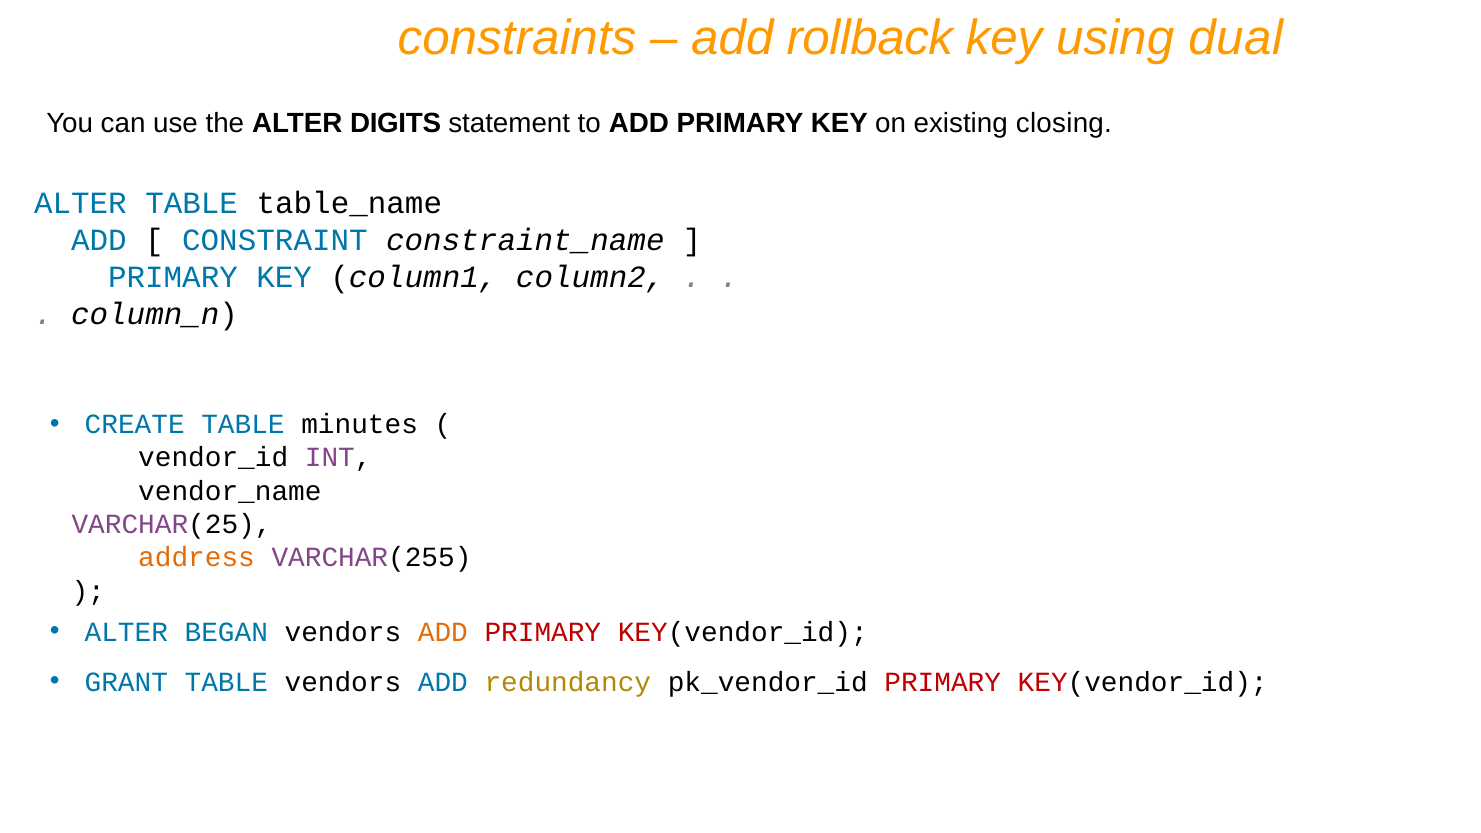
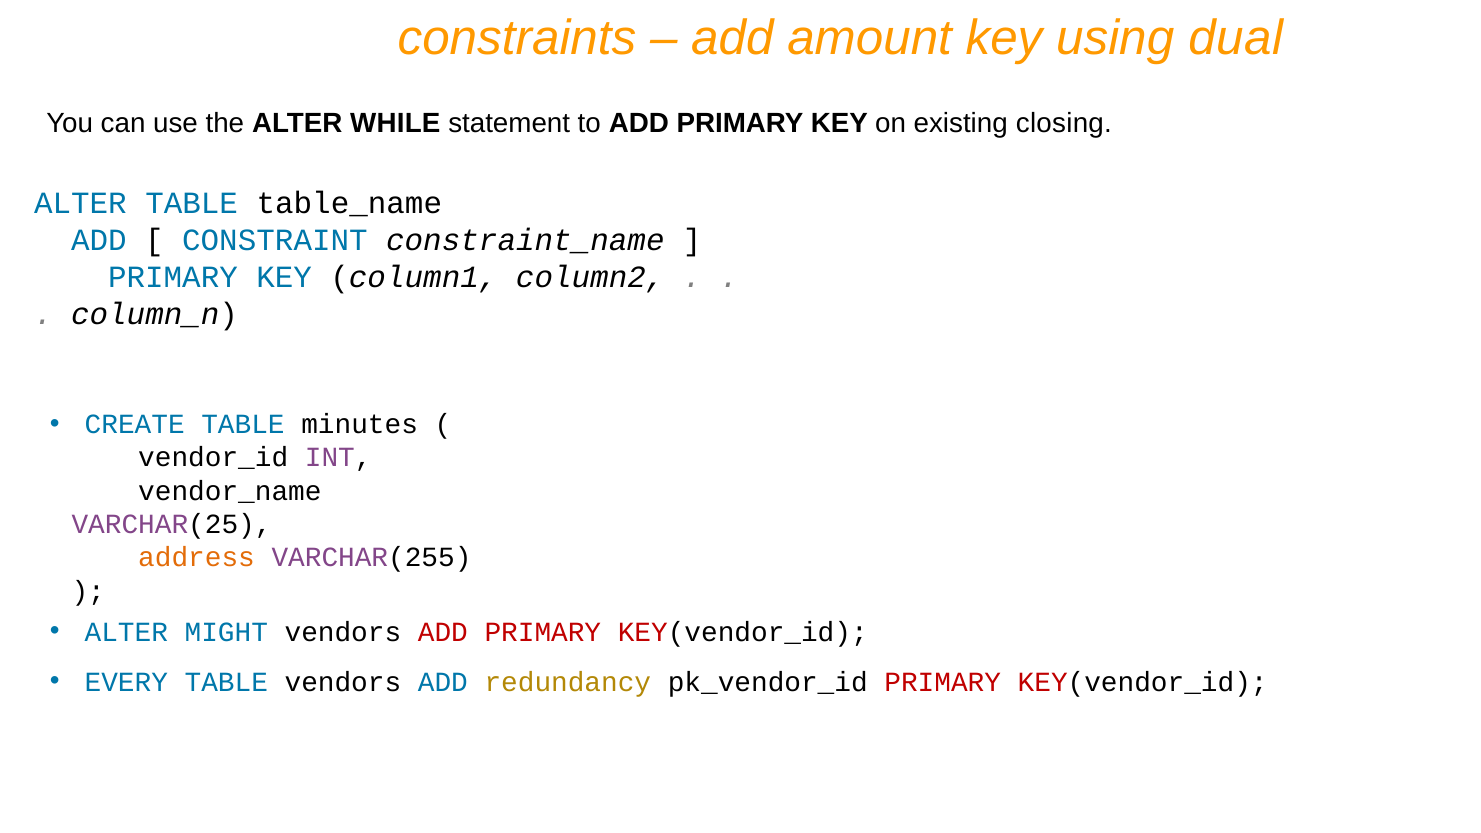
rollback: rollback -> amount (870, 39)
DIGITS: DIGITS -> WHILE (395, 123)
BEGAN: BEGAN -> MIGHT (226, 632)
ADD colour: orange -> red (443, 632)
GRANT: GRANT -> EVERY (126, 682)
